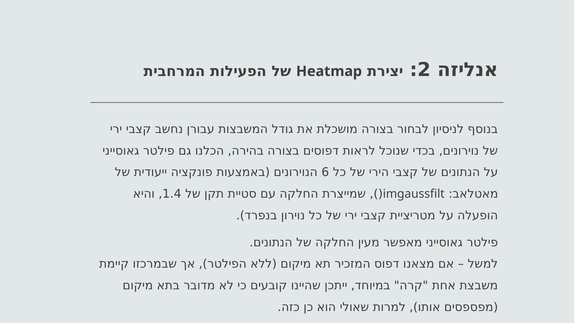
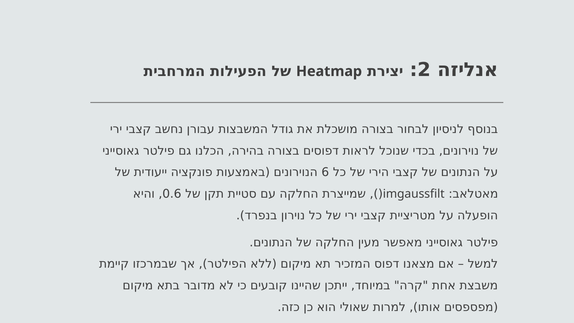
1.4: 1.4 -> 0.6 (172, 194)
